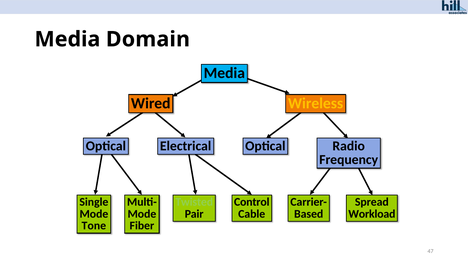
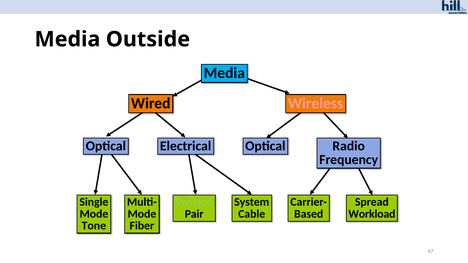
Domain: Domain -> Outside (148, 39)
Wireless colour: yellow -> pink (316, 103)
Control: Control -> System (252, 202)
